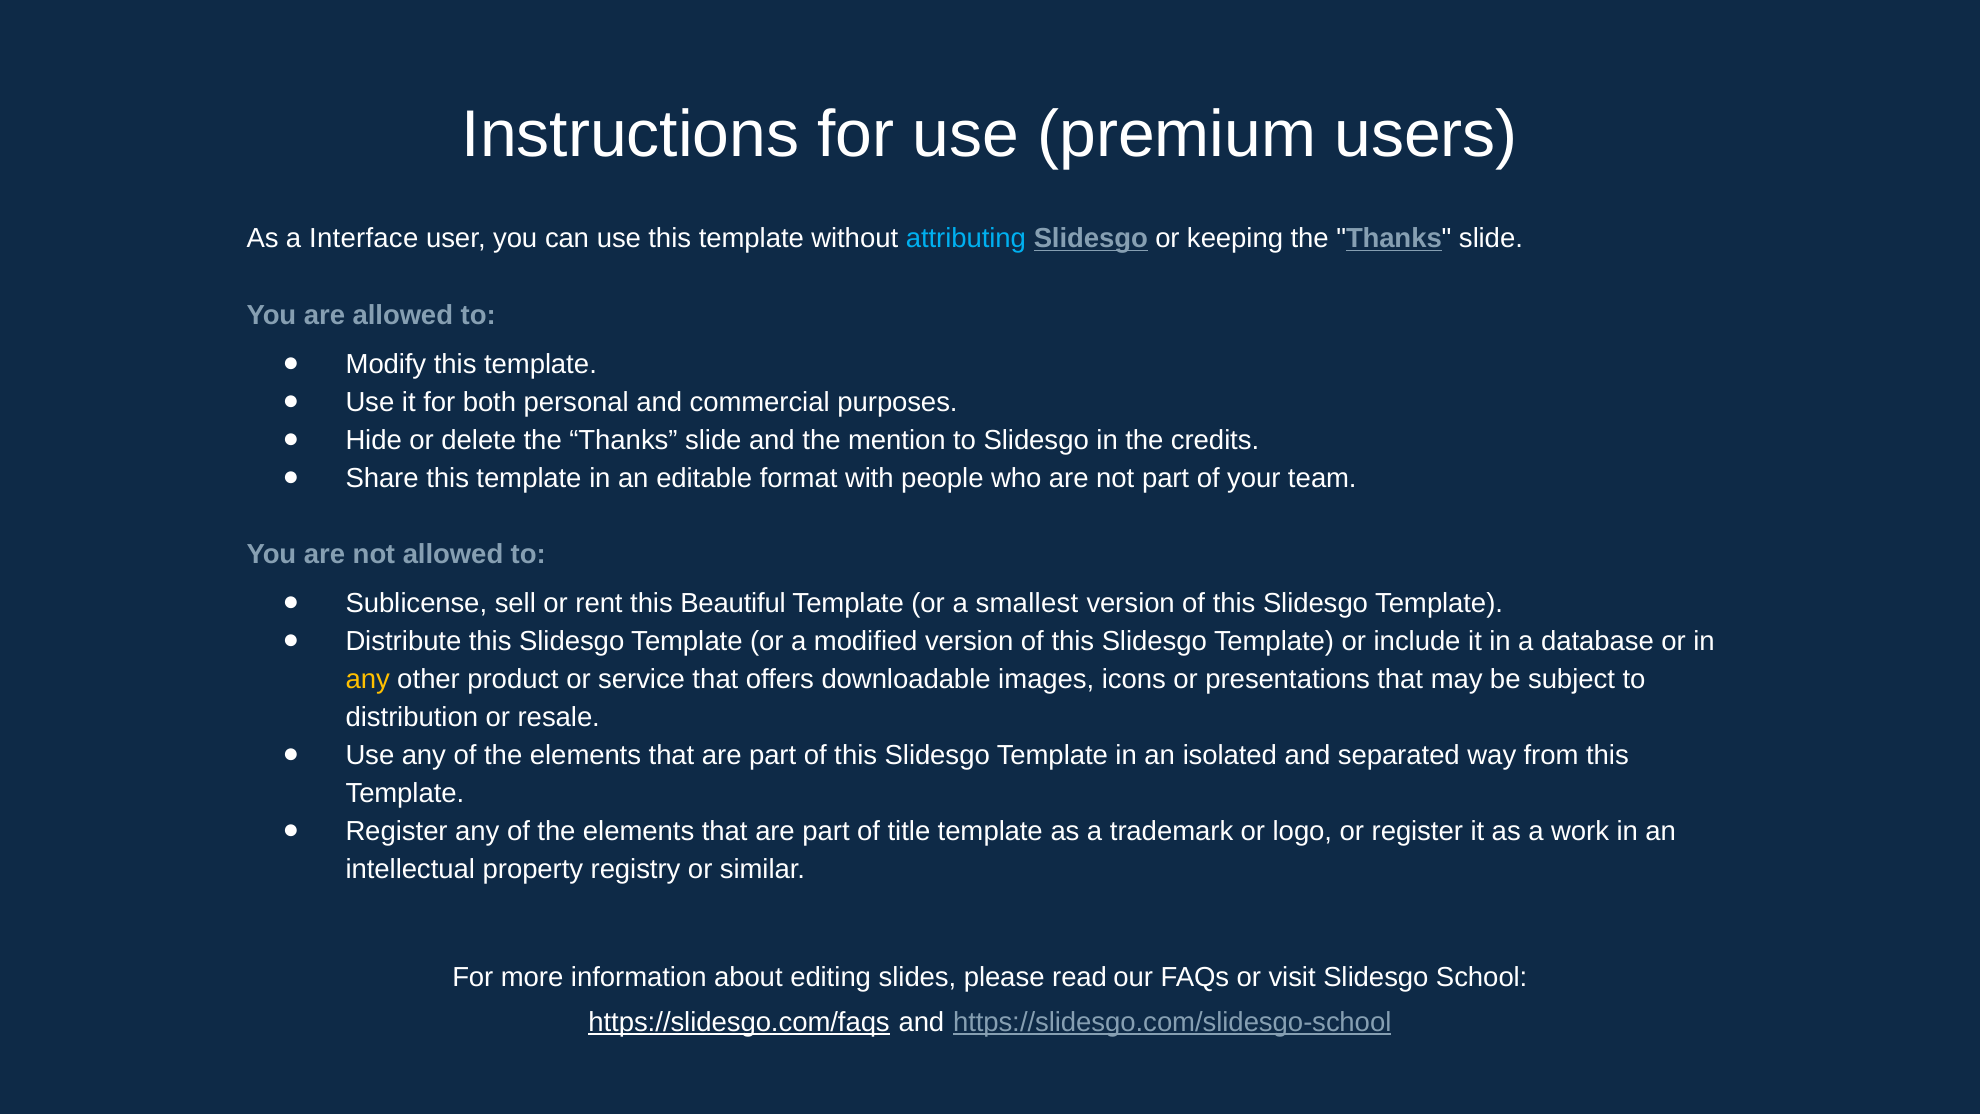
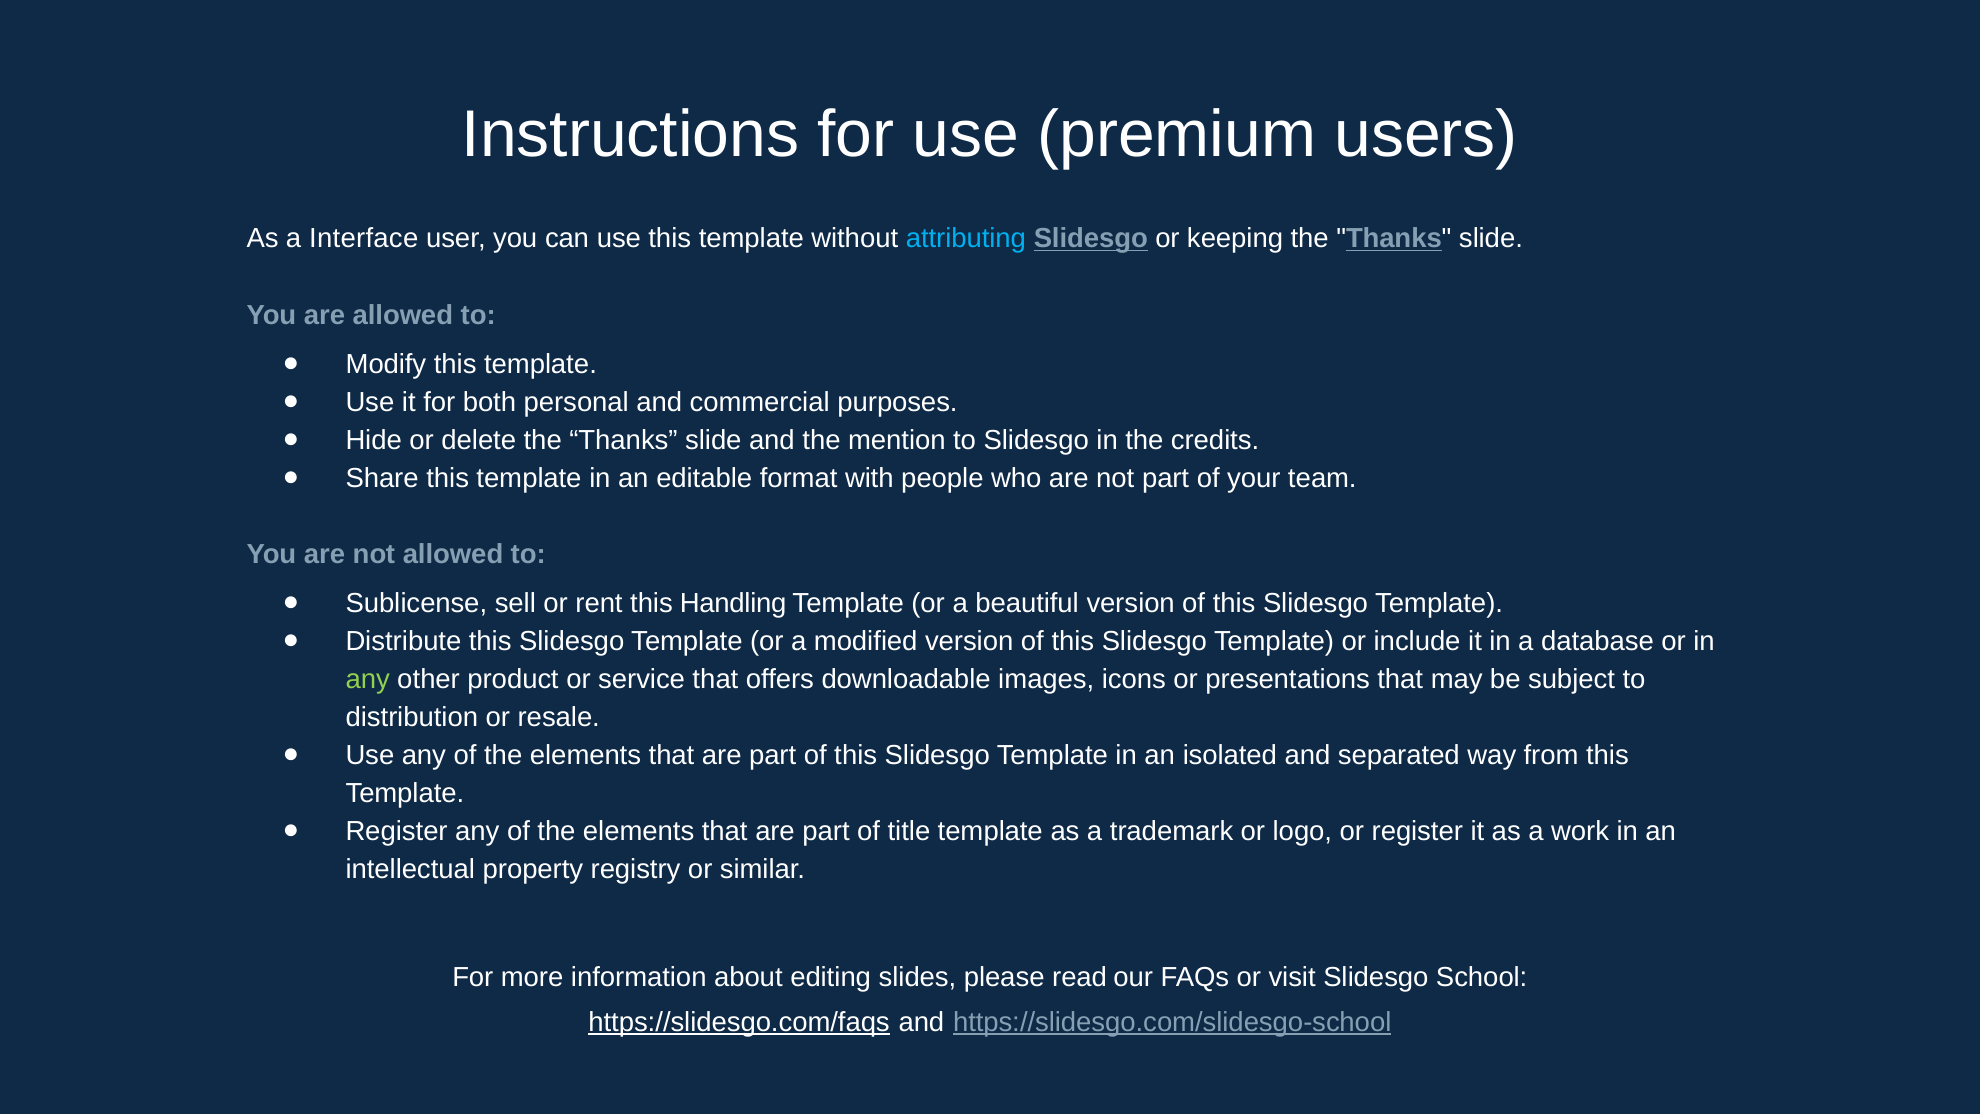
Beautiful: Beautiful -> Handling (733, 603)
smallest: smallest -> beautiful (1027, 603)
any colour: yellow -> light green (368, 679)
